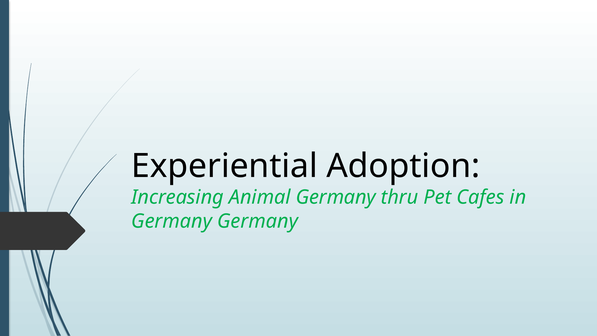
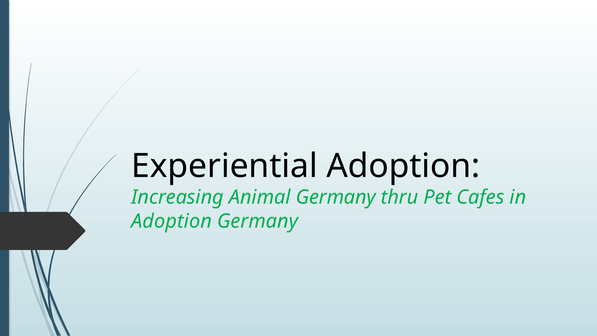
Germany: Germany -> Adoption (172, 221)
